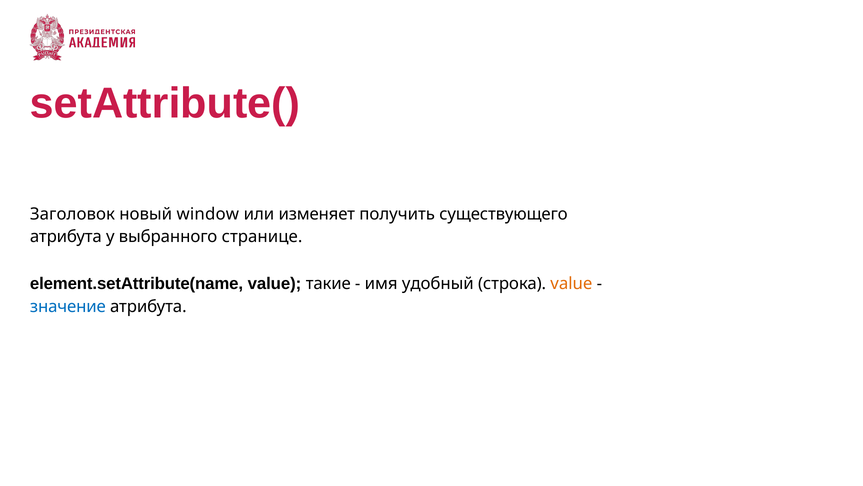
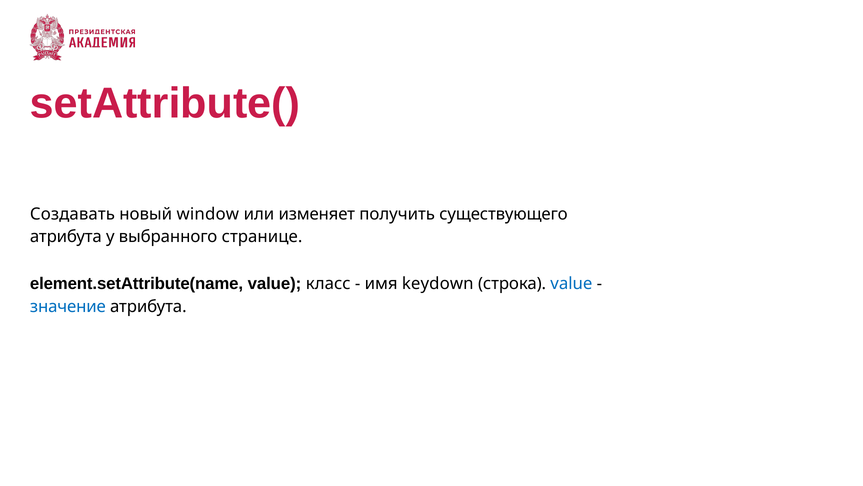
Заголовок: Заголовок -> Создавать (72, 214)
такие: такие -> класс (328, 283)
удобный: удобный -> keydown (438, 283)
value colour: orange -> blue (571, 283)
